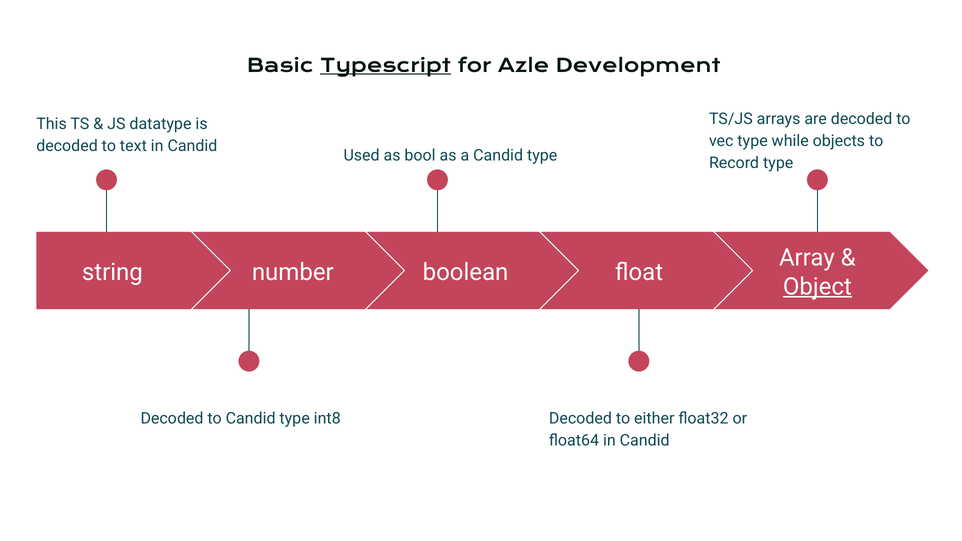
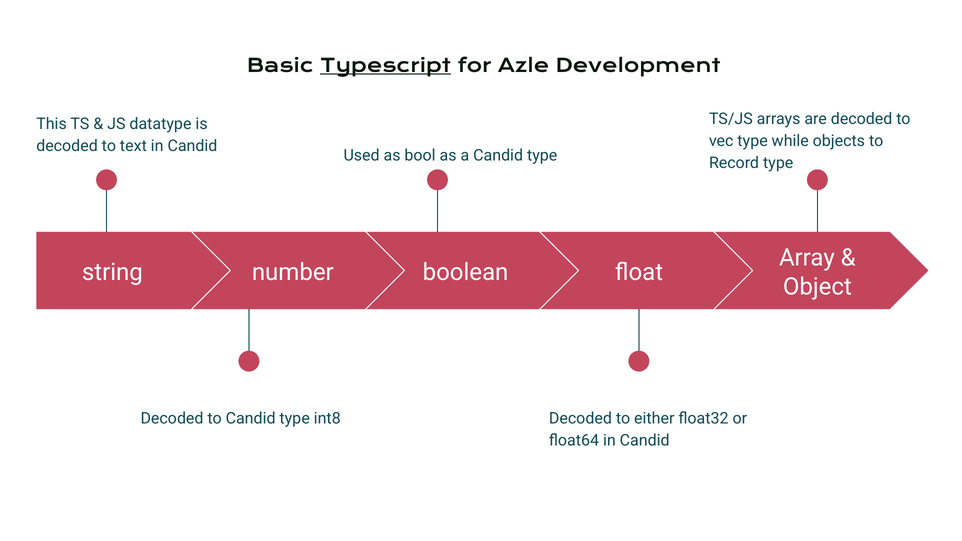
Object underline: present -> none (817, 287)
